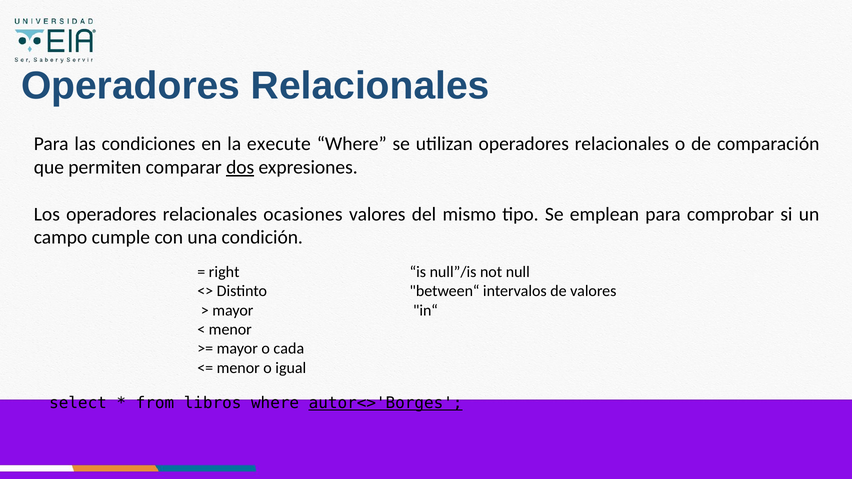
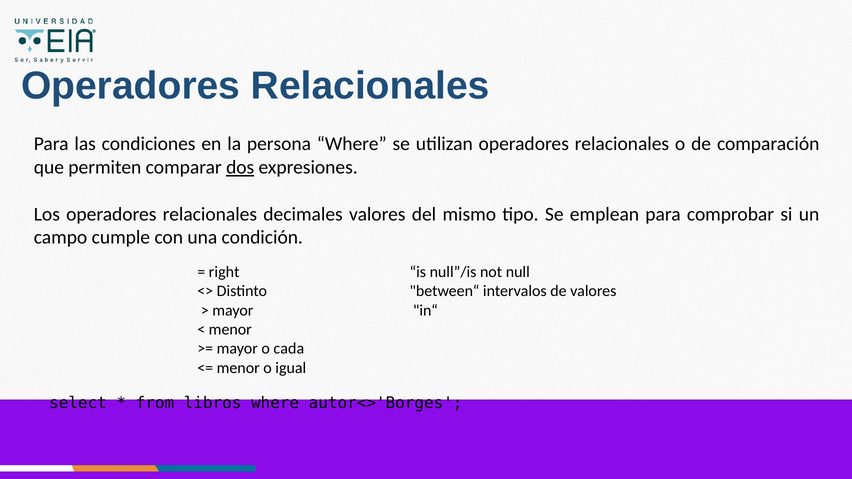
execute: execute -> persona (279, 144)
ocasiones: ocasiones -> decimales (303, 214)
autor<>'Borges underline: present -> none (386, 403)
